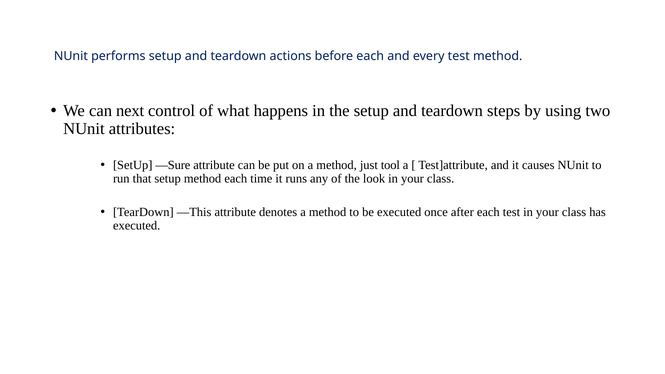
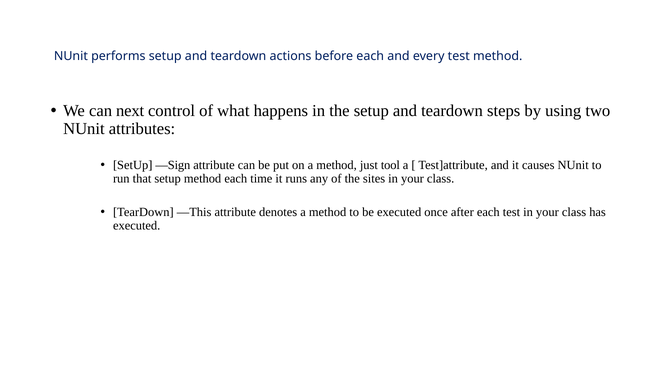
—Sure: —Sure -> —Sign (173, 165)
look: look -> sites (374, 178)
